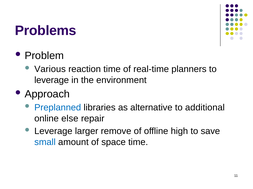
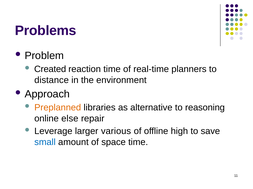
Various: Various -> Created (50, 69)
leverage: leverage -> distance (52, 80)
Preplanned colour: blue -> orange (58, 108)
additional: additional -> reasoning (205, 108)
remove: remove -> various (116, 132)
